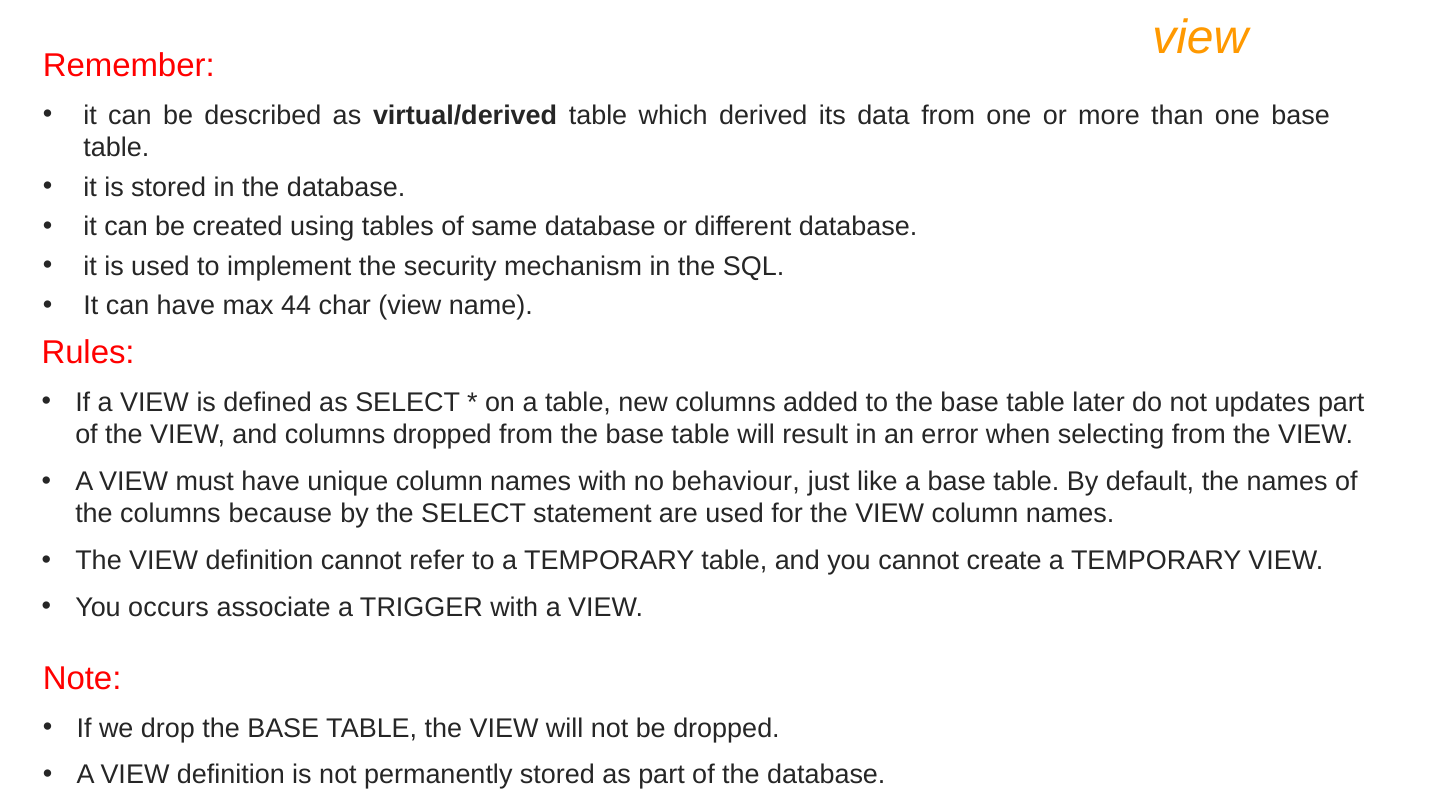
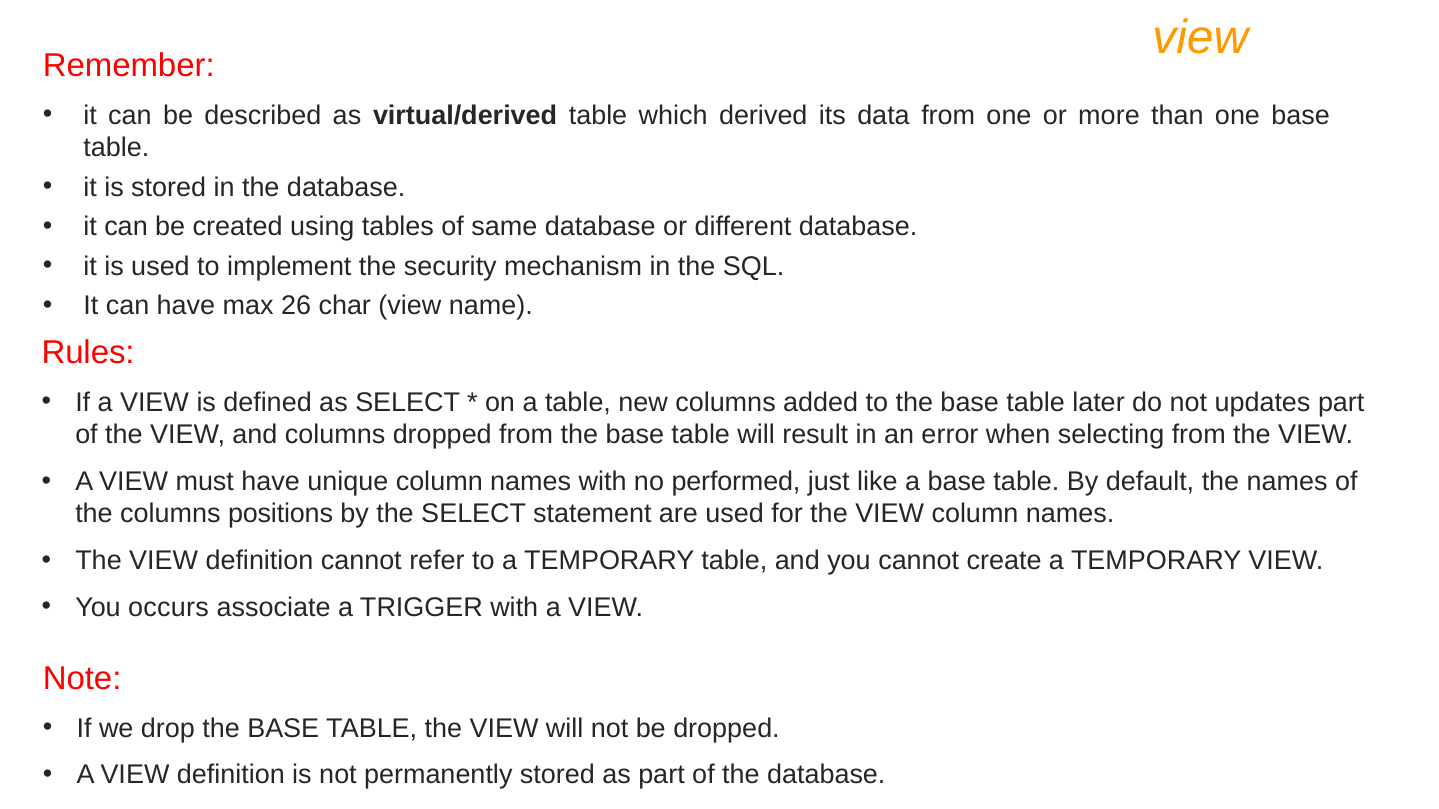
44: 44 -> 26 (296, 306)
behaviour: behaviour -> performed (736, 482)
because: because -> positions (281, 514)
